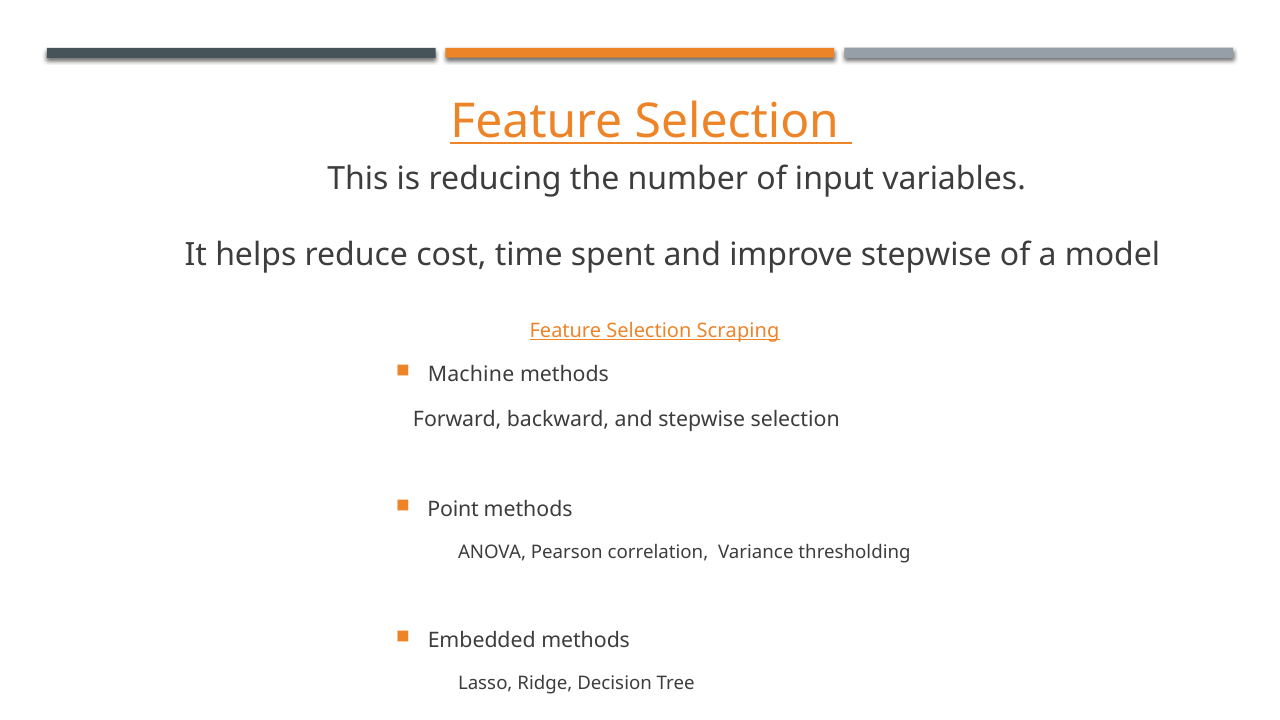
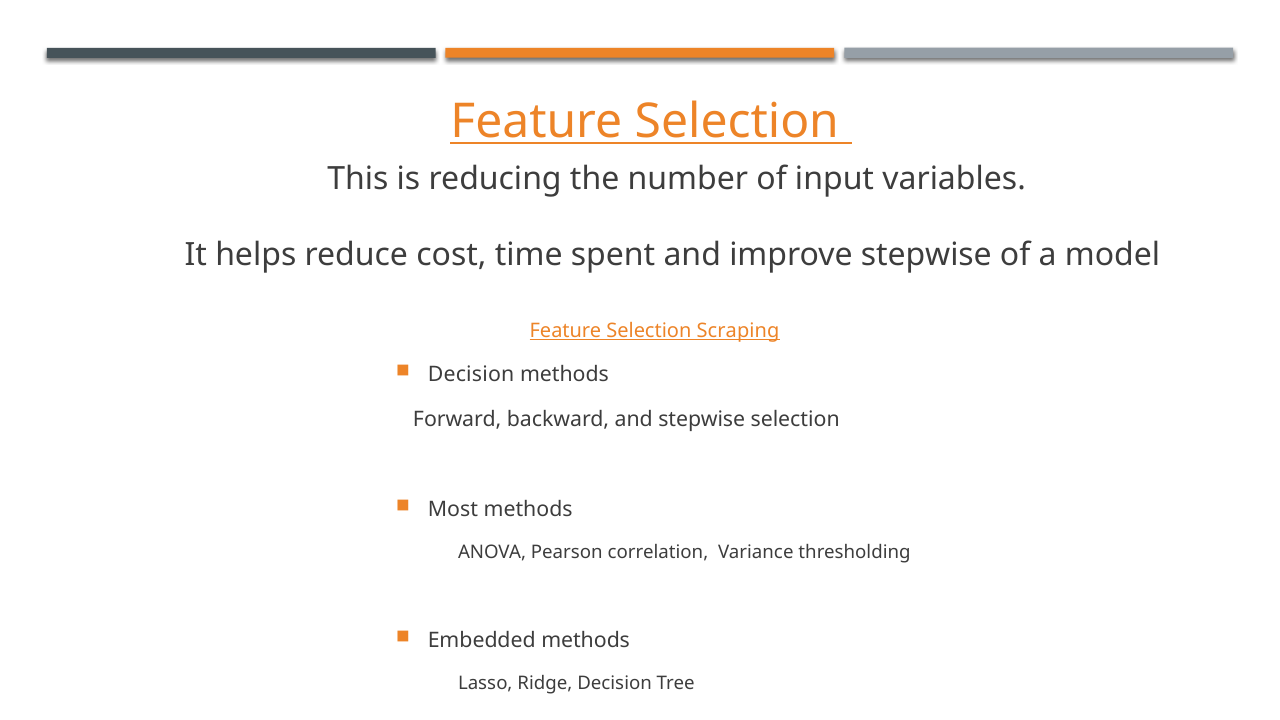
Machine: Machine -> Decision (471, 375)
Point: Point -> Most (453, 510)
